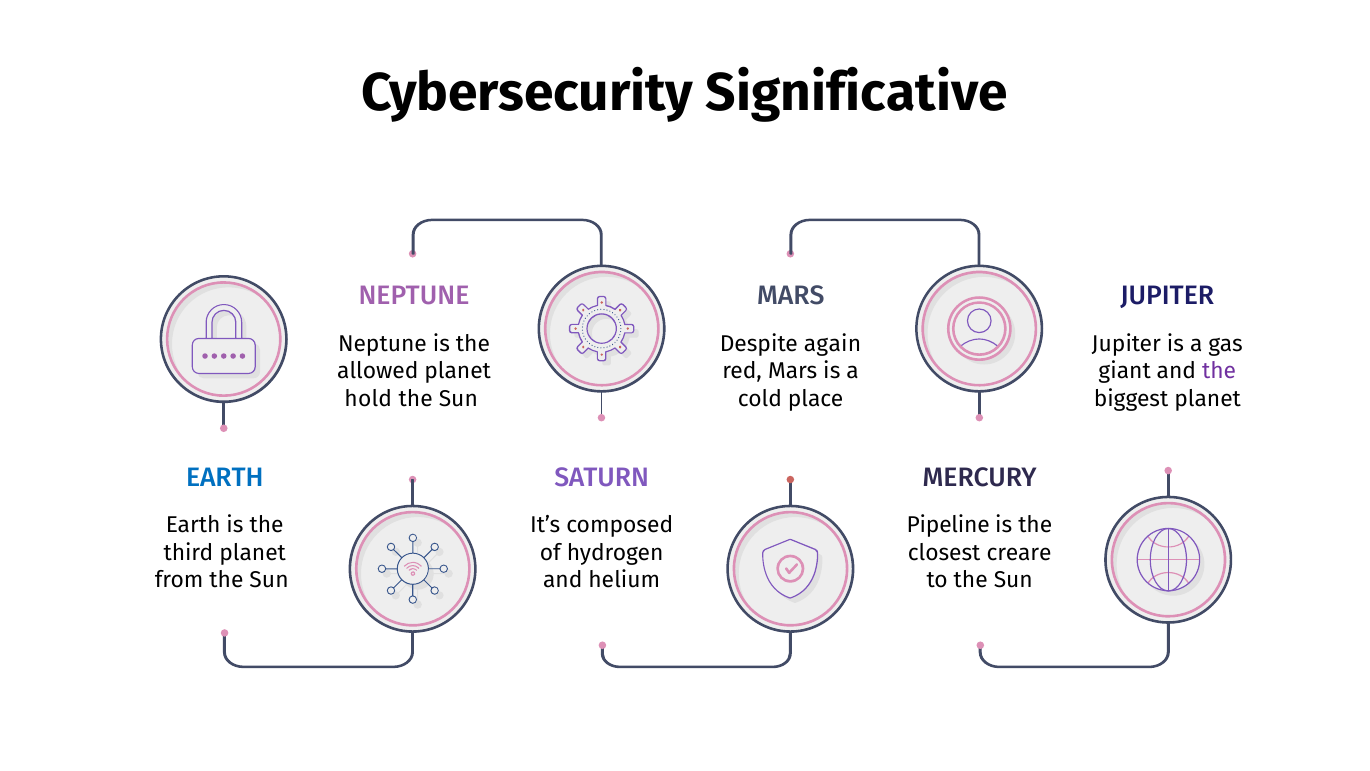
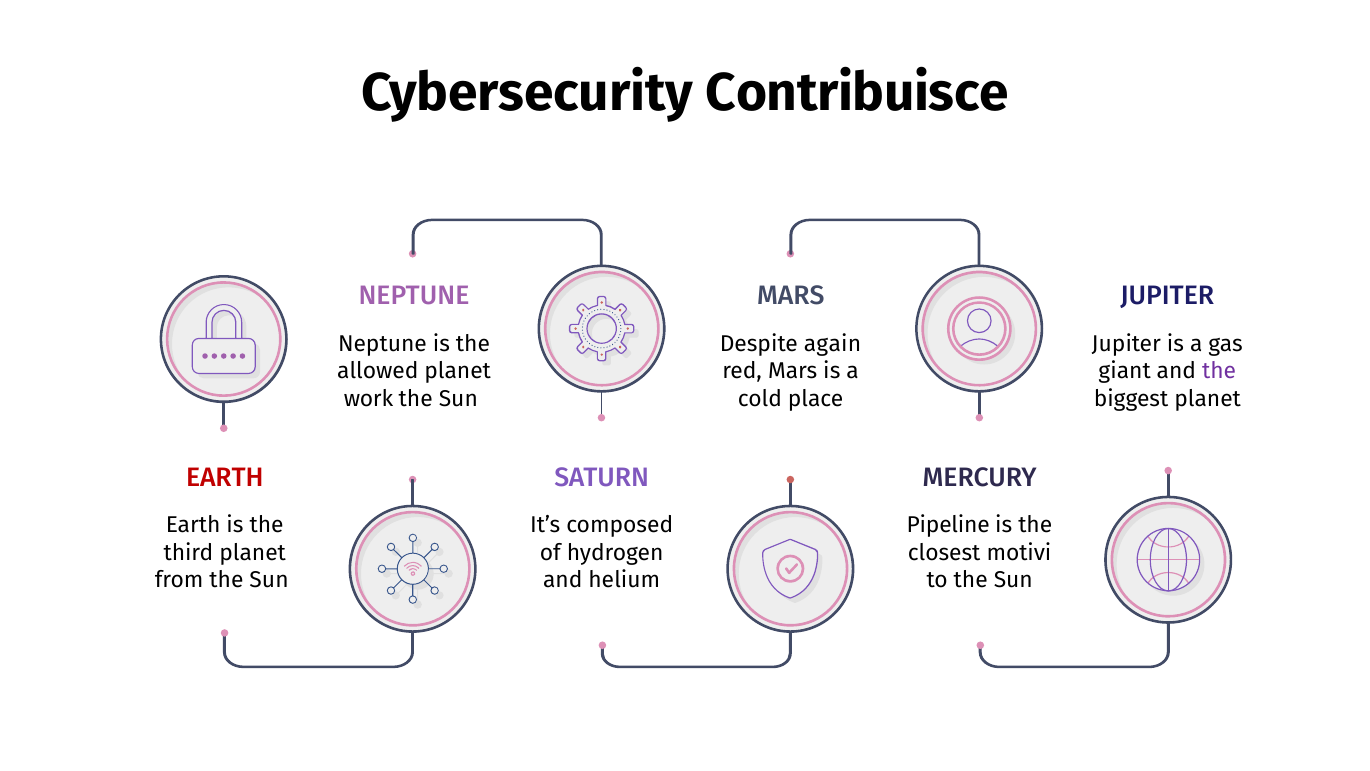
Significative: Significative -> Contribuisce (857, 93)
hold: hold -> work (369, 398)
EARTH colour: blue -> red (225, 477)
creare: creare -> motivi (1019, 552)
